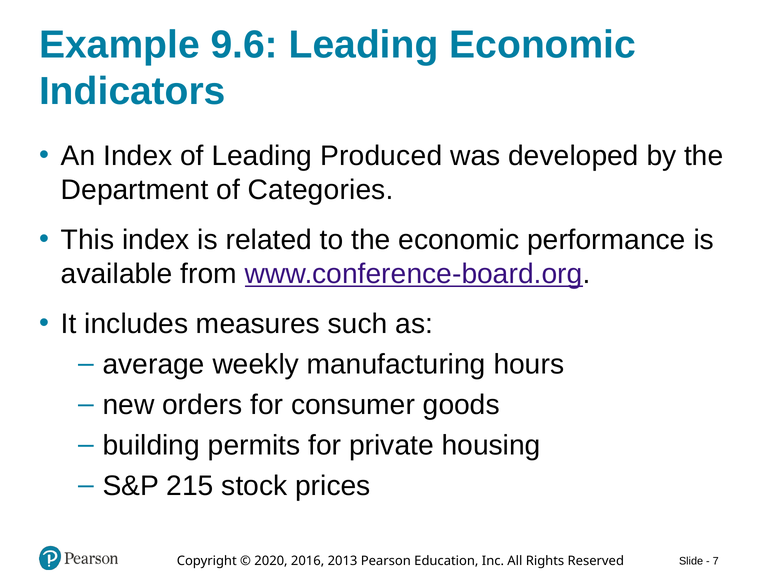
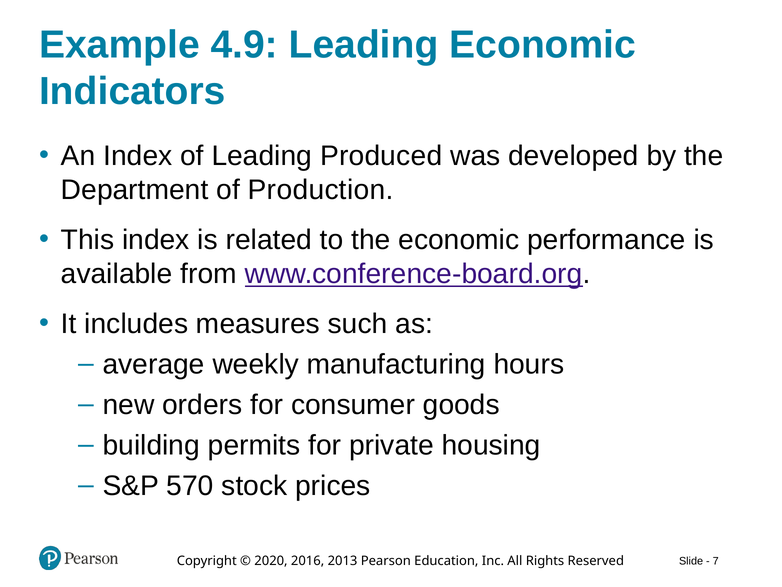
9.6: 9.6 -> 4.9 (244, 45)
Categories: Categories -> Production (321, 190)
215: 215 -> 570 (190, 485)
